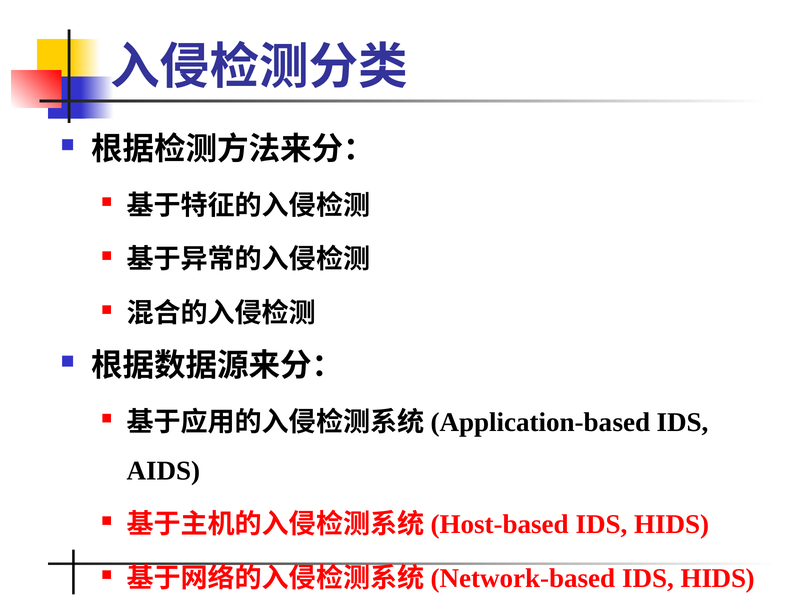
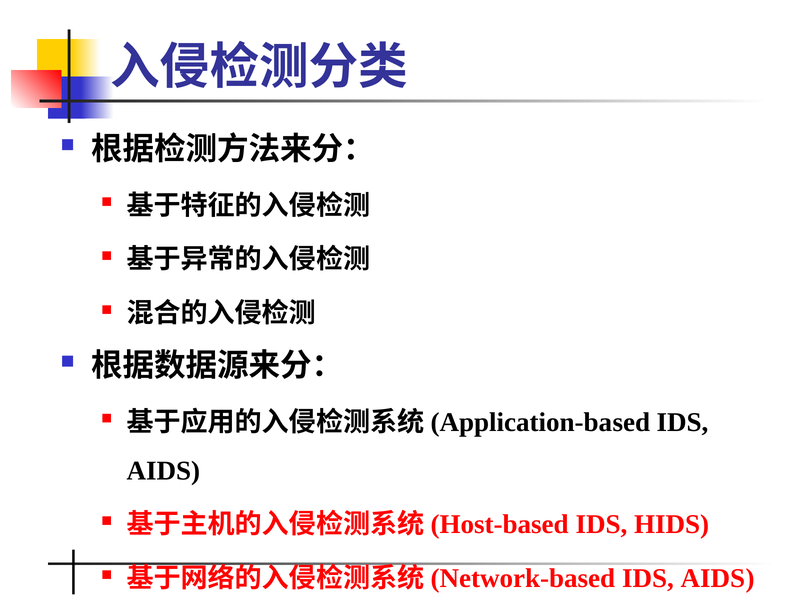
HIDS: HIDS -> AIDS (718, 578)
